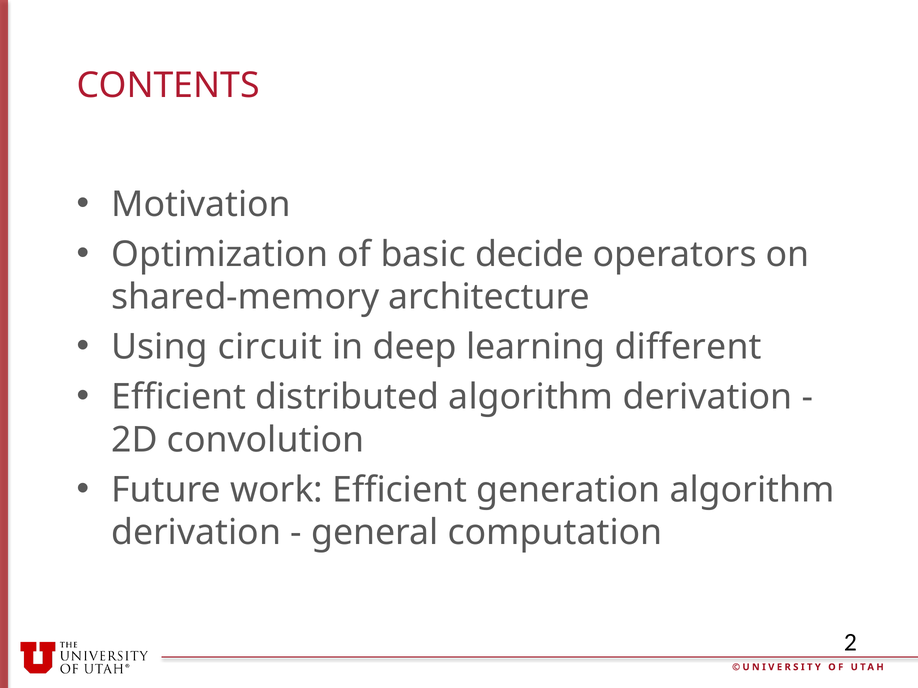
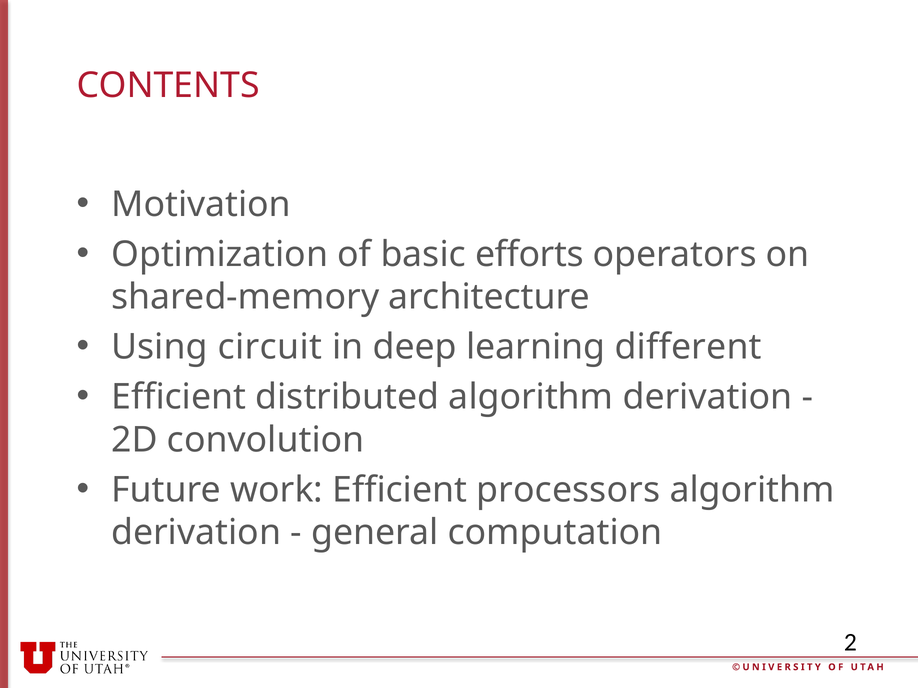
decide: decide -> efforts (529, 255)
generation: generation -> processors (568, 490)
